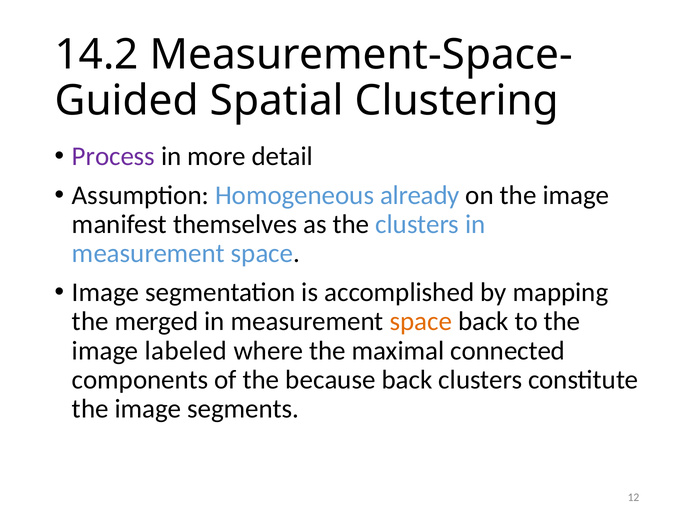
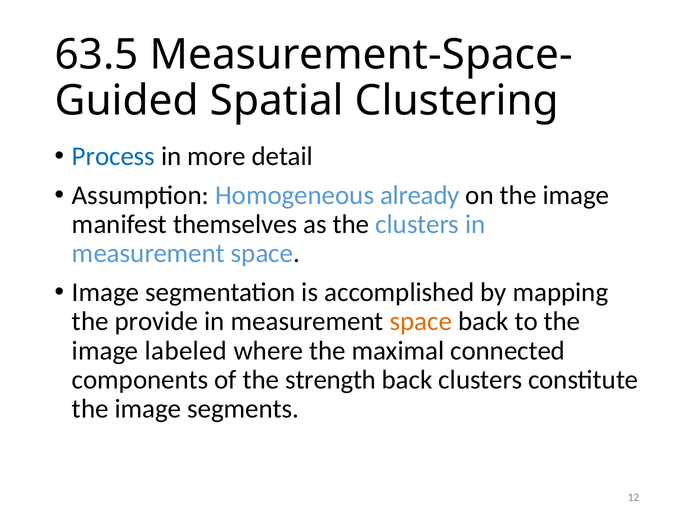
14.2: 14.2 -> 63.5 (97, 55)
Process colour: purple -> blue (113, 156)
merged: merged -> provide (156, 321)
because: because -> strength (331, 379)
